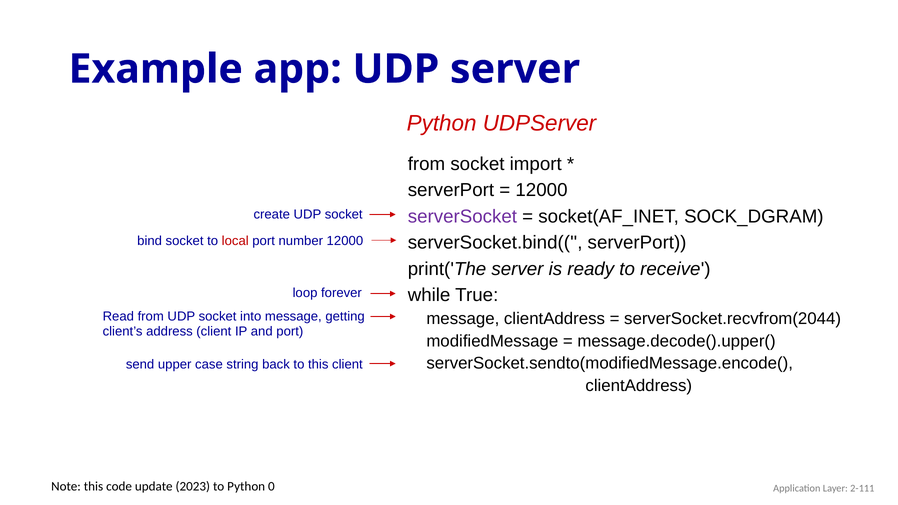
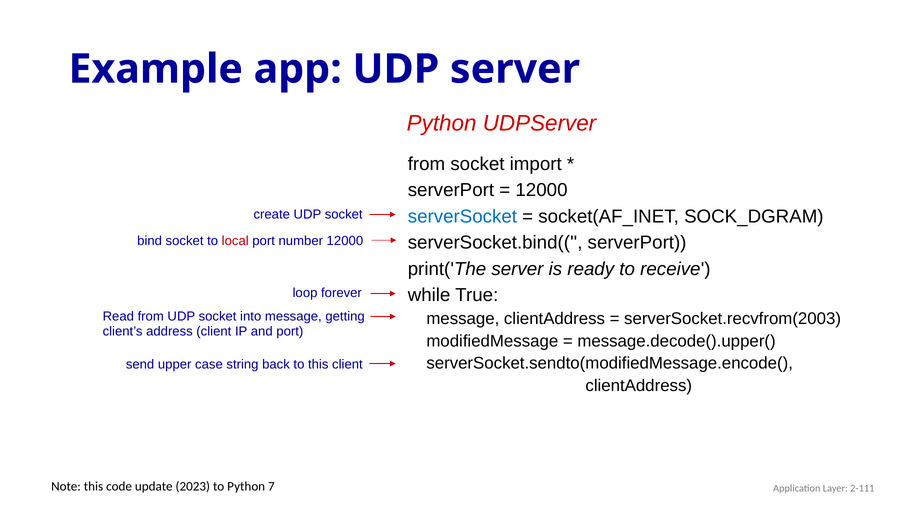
serverSocket colour: purple -> blue (462, 217)
serverSocket.recvfrom(2044: serverSocket.recvfrom(2044 -> serverSocket.recvfrom(2003 (733, 319)
0: 0 -> 7 (271, 487)
